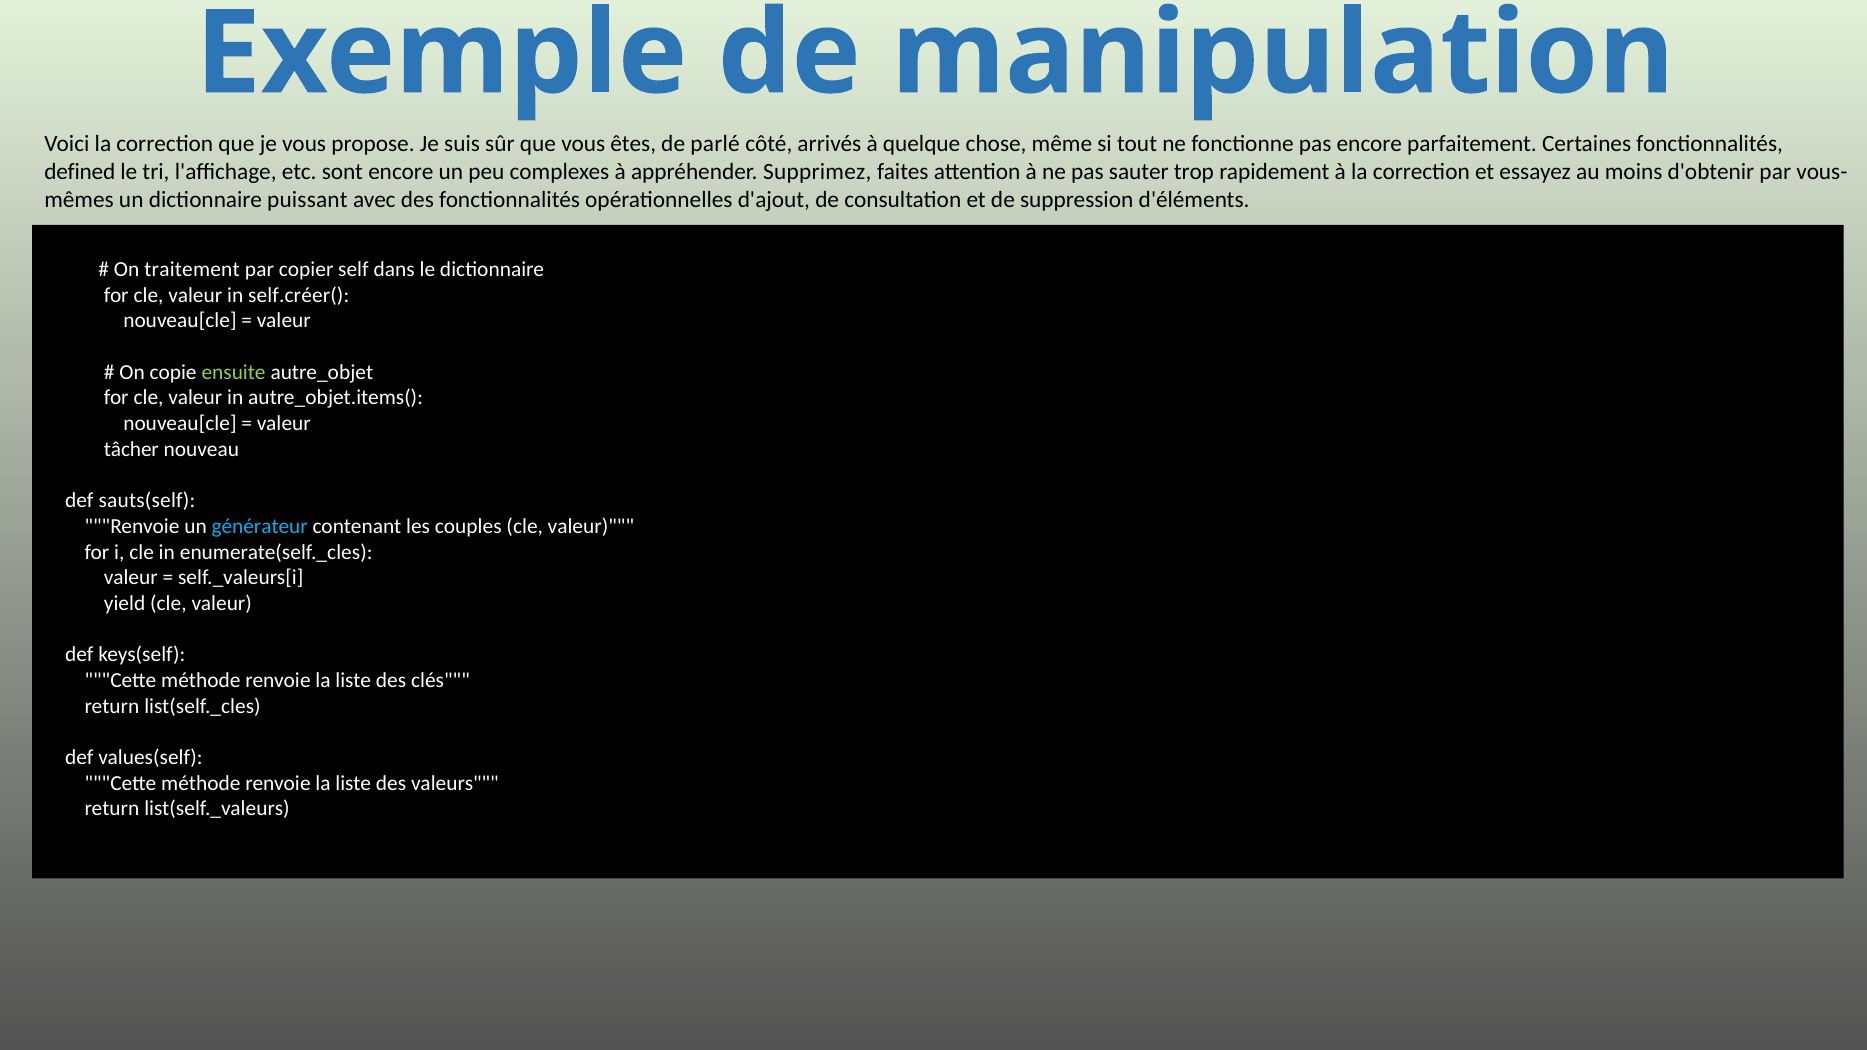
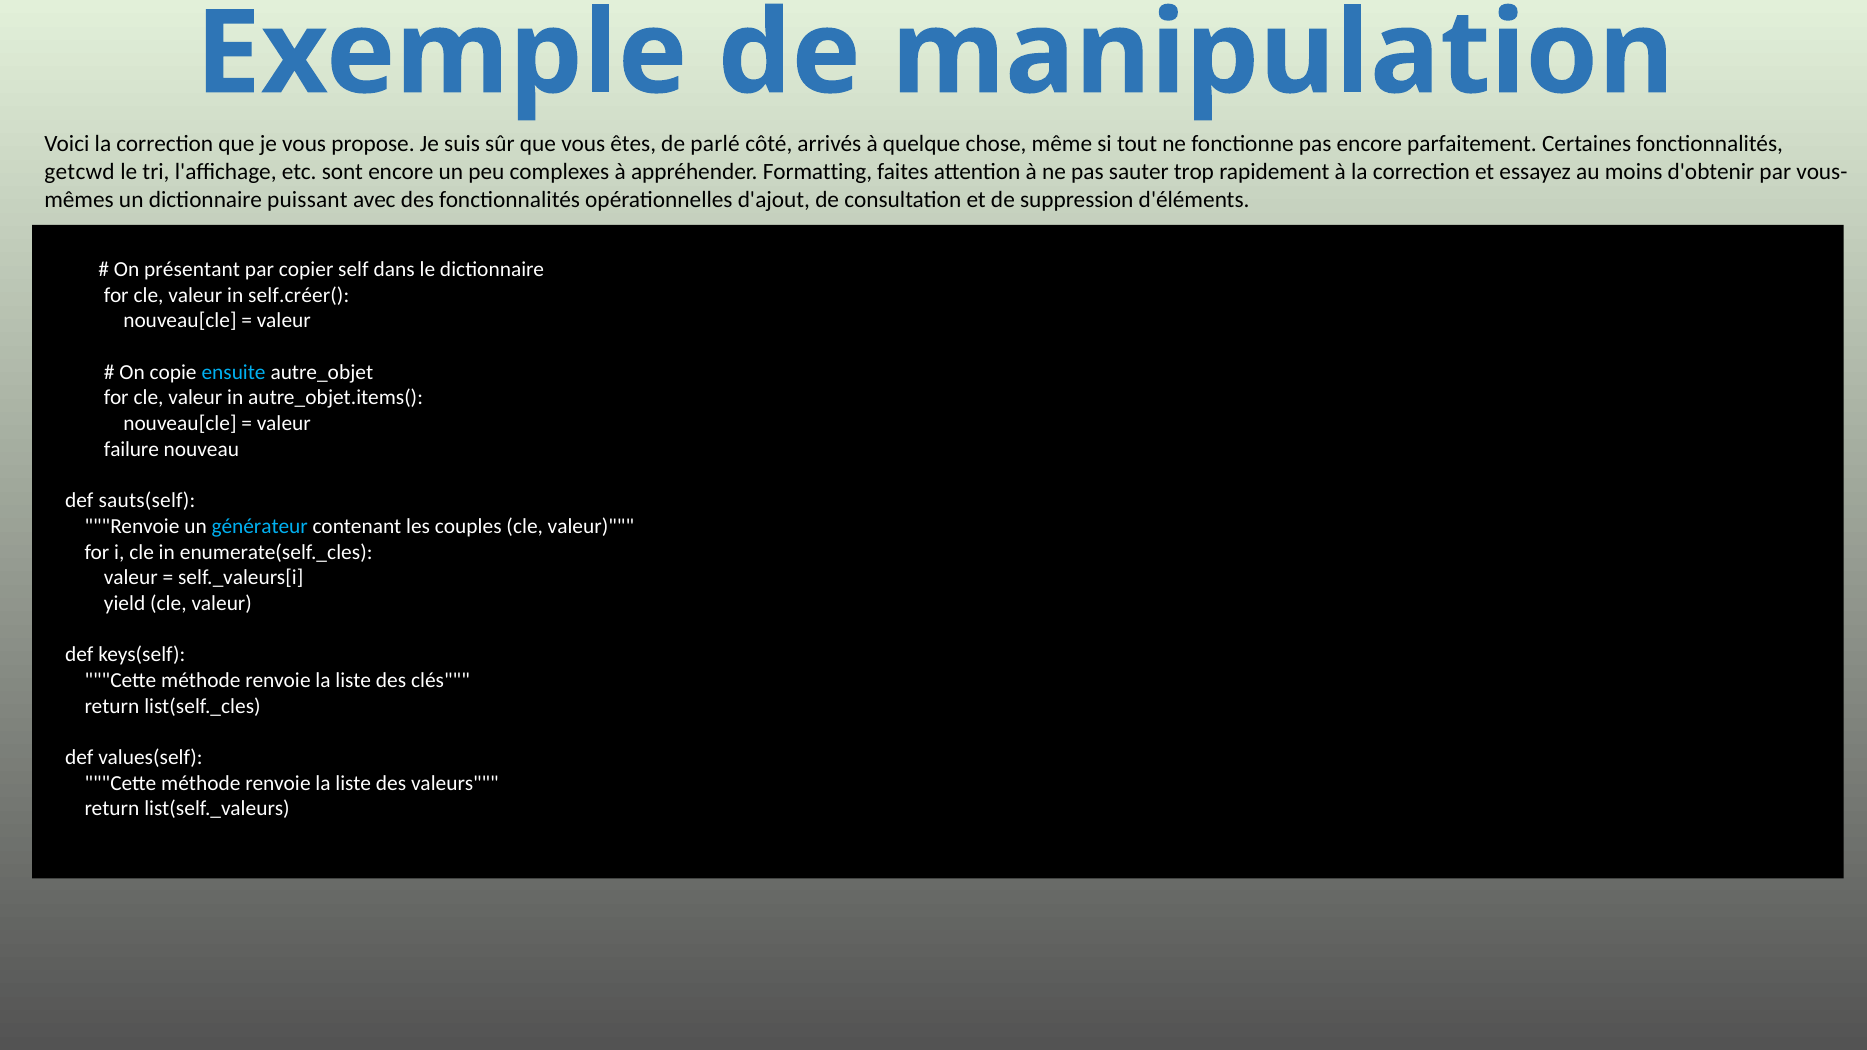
defined: defined -> getcwd (80, 171)
Supprimez: Supprimez -> Formatting (817, 171)
traitement: traitement -> présentant (192, 270)
ensuite colour: light green -> light blue (234, 372)
tâcher: tâcher -> failure (131, 449)
